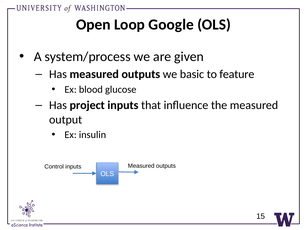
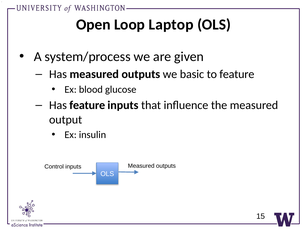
Google: Google -> Laptop (171, 25)
Has project: project -> feature (87, 105)
